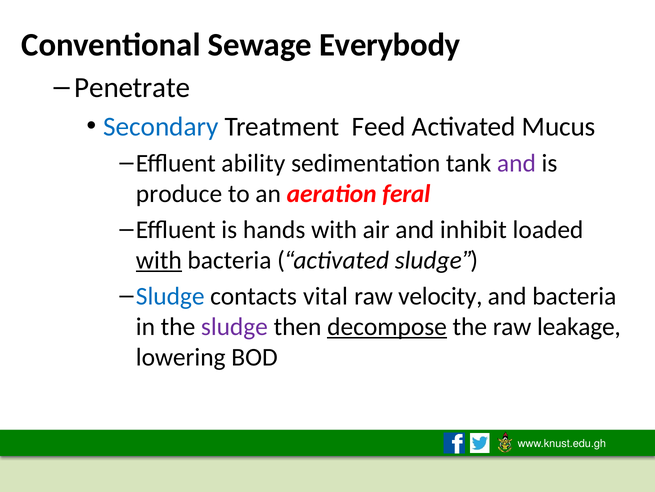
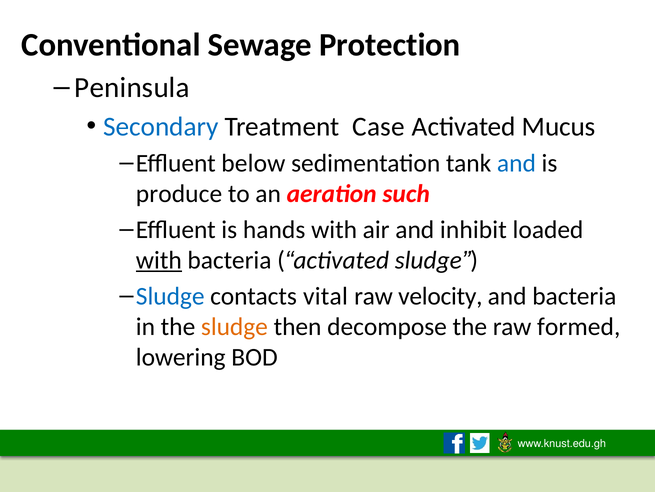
Everybody: Everybody -> Protection (390, 45)
Penetrate: Penetrate -> Peninsula (132, 87)
Feed: Feed -> Case (379, 127)
ability: ability -> below (253, 163)
and colour: purple -> blue (516, 163)
feral: feral -> such (406, 194)
sludge colour: purple -> orange (234, 326)
decompose underline: present -> none (387, 326)
leakage: leakage -> formed (579, 326)
